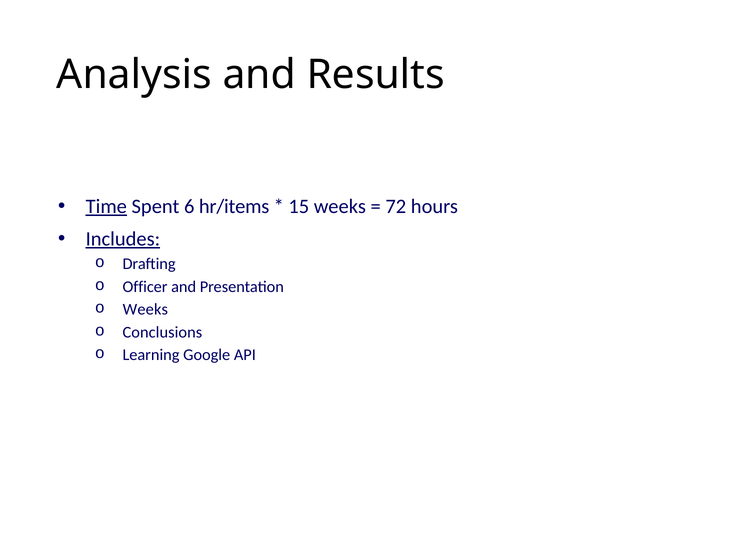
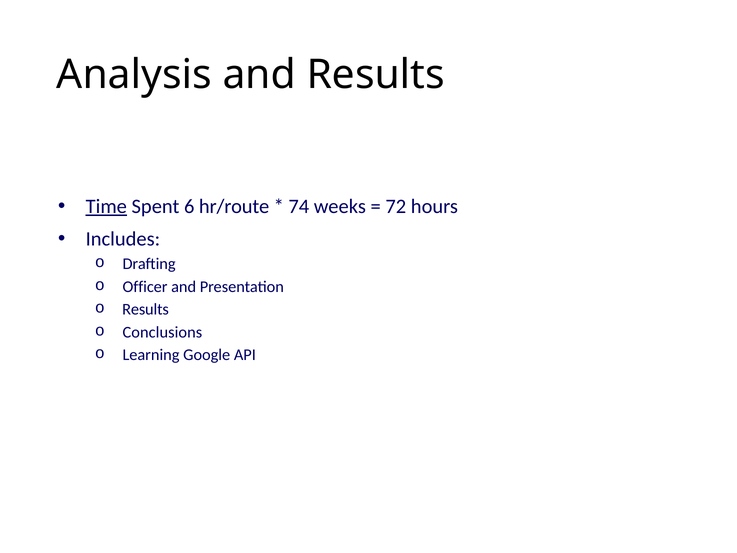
hr/items: hr/items -> hr/route (234, 206)
15: 15 -> 74 (299, 206)
Includes underline: present -> none (123, 239)
Weeks: Weeks -> Results (146, 309)
